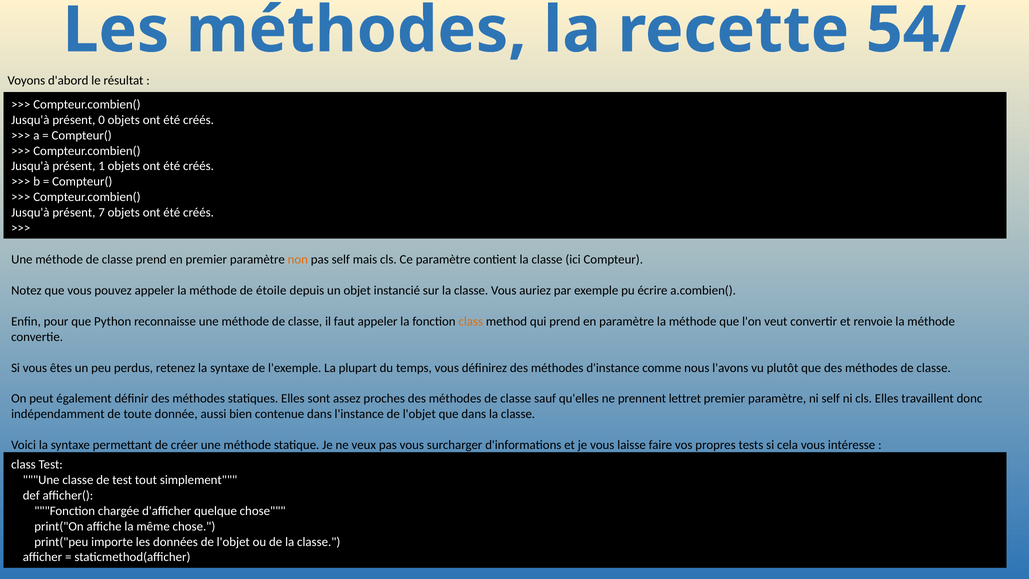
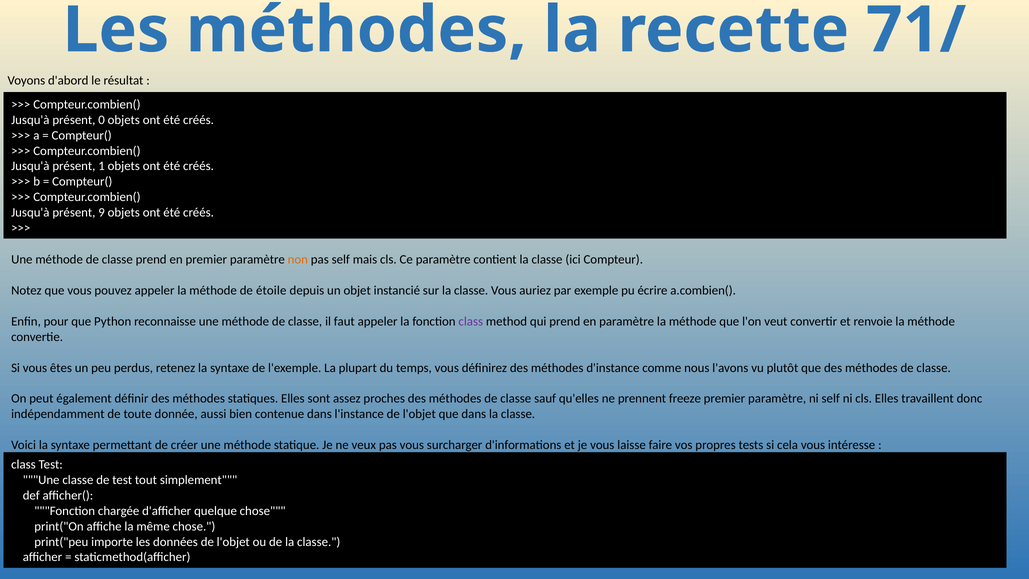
54/: 54/ -> 71/ (916, 30)
7: 7 -> 9 (102, 212)
class colour: orange -> purple (471, 321)
lettret: lettret -> freeze (685, 399)
